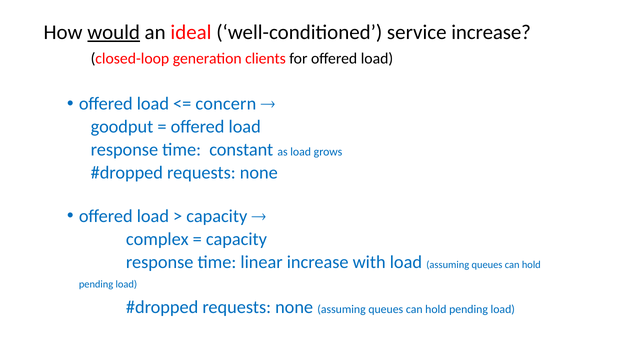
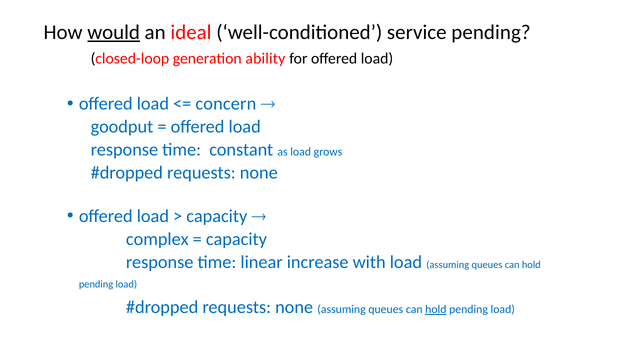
service increase: increase -> pending (491, 32)
clients: clients -> ability (265, 59)
hold underline: none -> present (436, 310)
